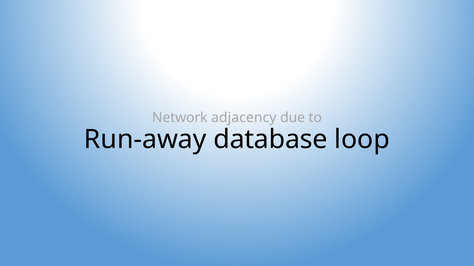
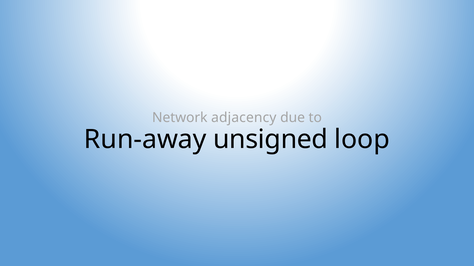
database: database -> unsigned (271, 140)
